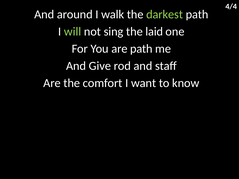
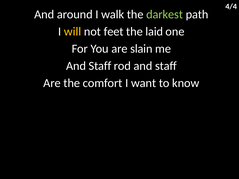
will colour: light green -> yellow (73, 32)
sing: sing -> feet (114, 32)
are path: path -> slain (141, 49)
Give: Give -> Staff (100, 66)
